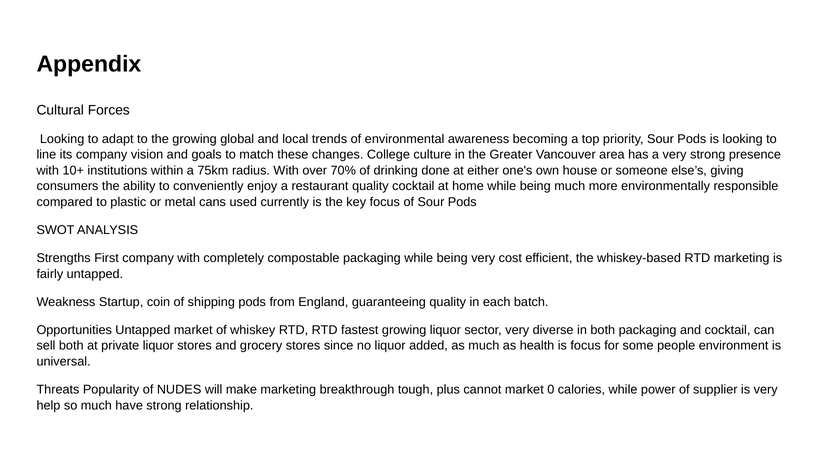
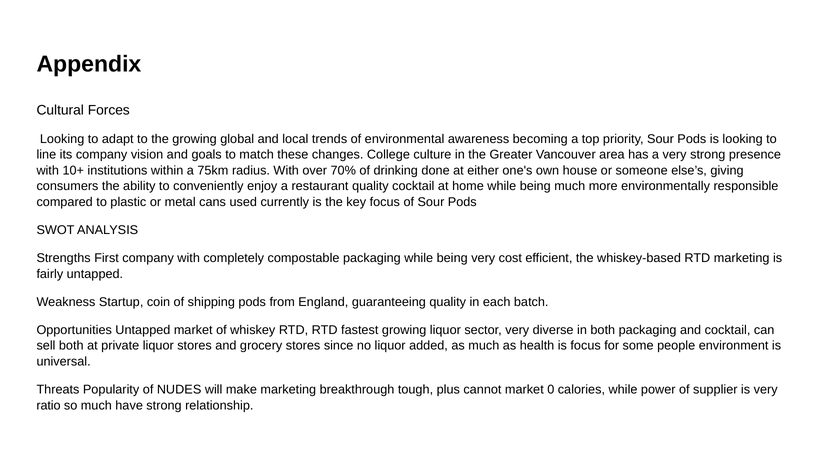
help: help -> ratio (48, 405)
